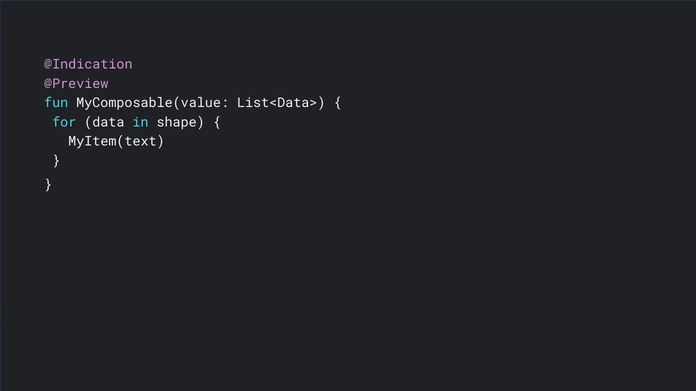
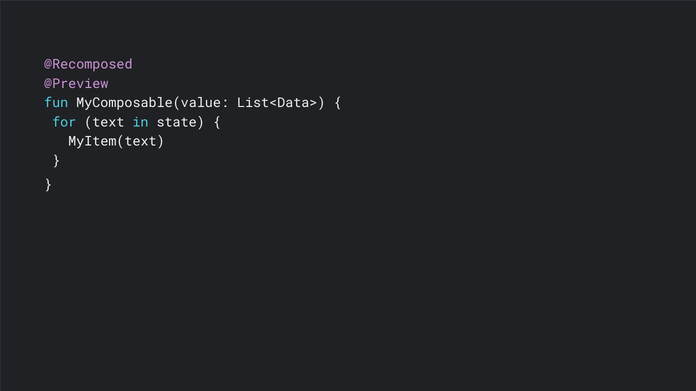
@Indication: @Indication -> @Recomposed (88, 64)
data: data -> text (104, 122)
shape: shape -> state (181, 122)
